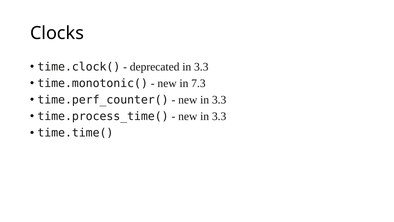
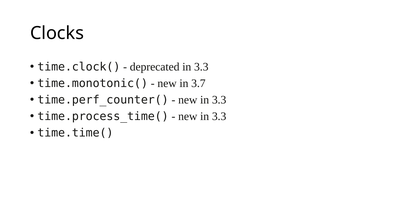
7.3: 7.3 -> 3.7 (198, 83)
